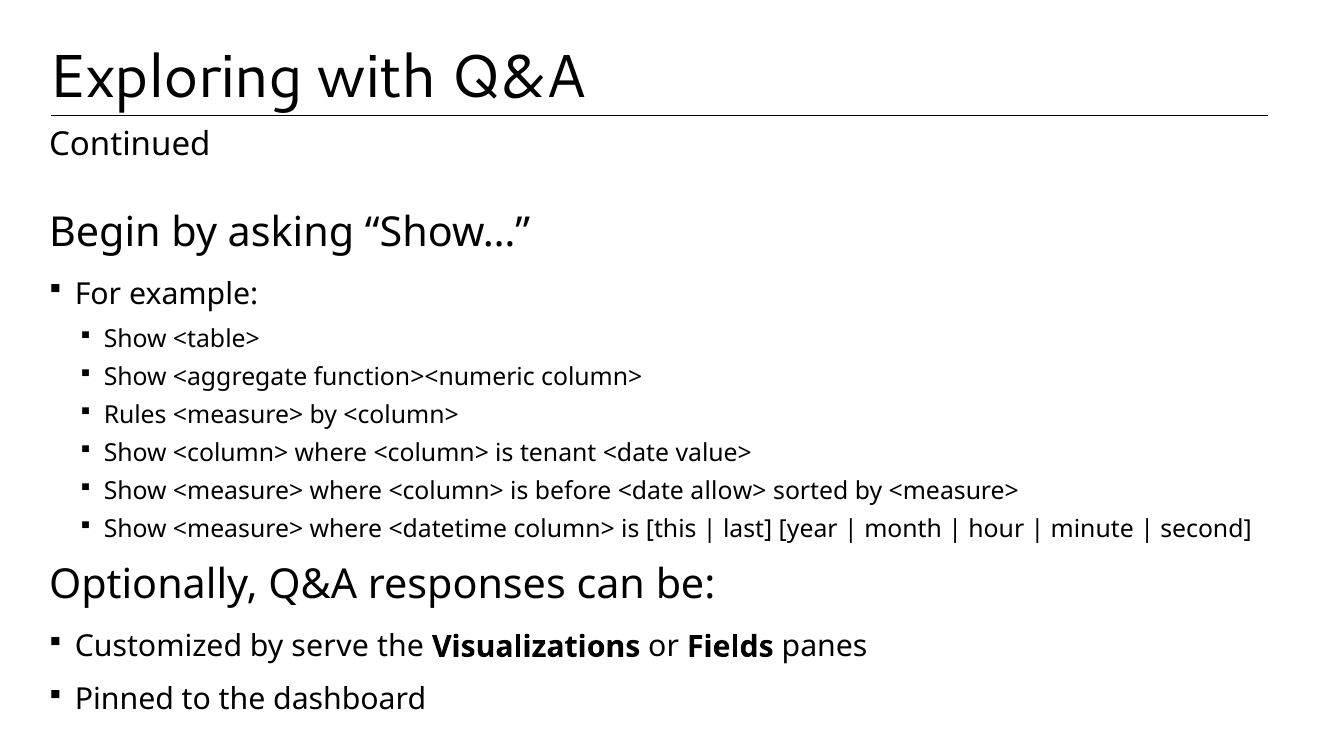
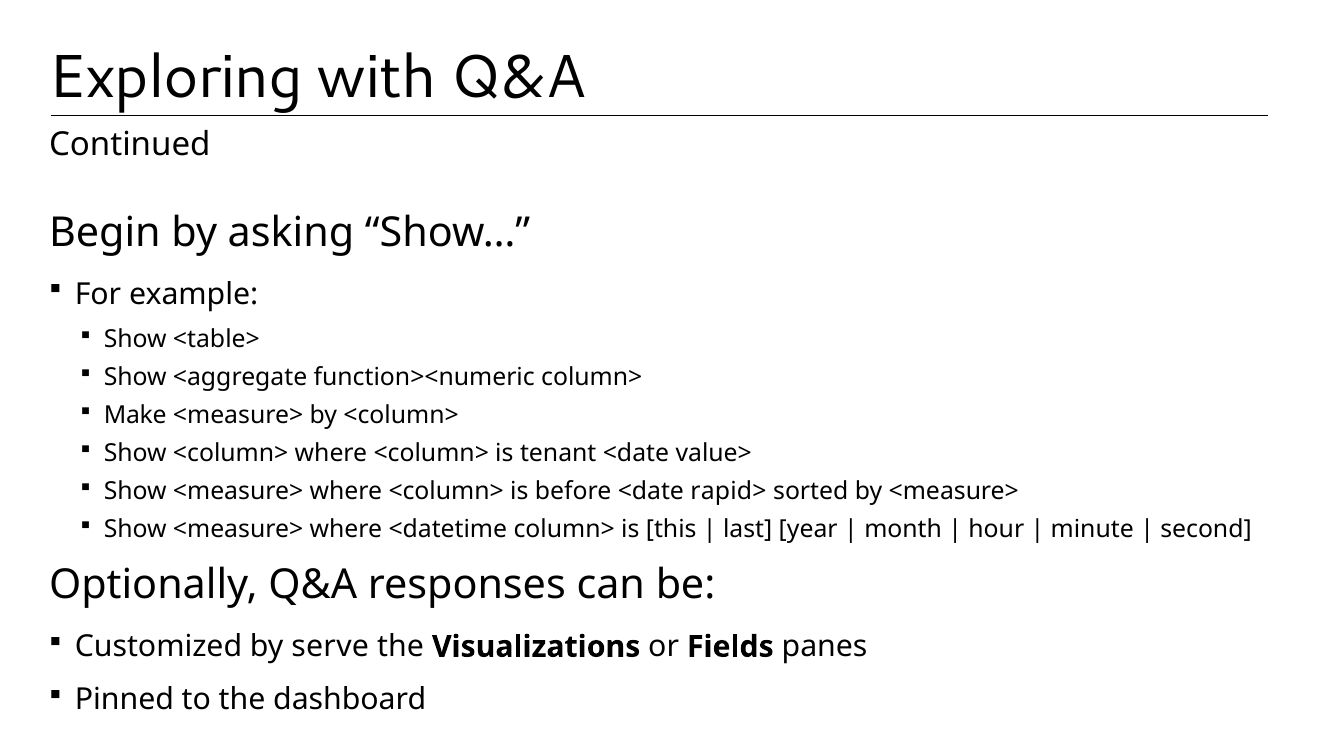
Rules: Rules -> Make (135, 416)
allow>: allow> -> rapid> (729, 492)
